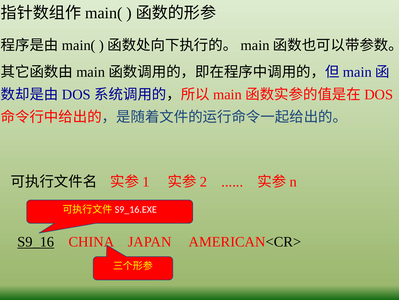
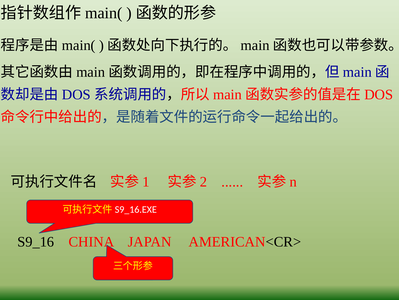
S9_16 underline: present -> none (36, 241)
